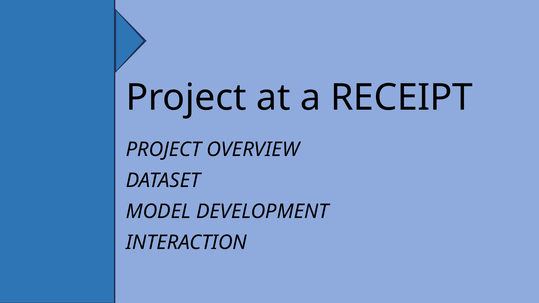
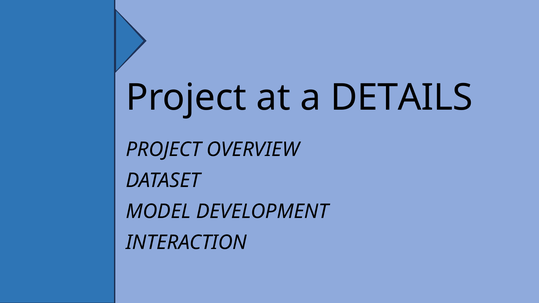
RECEIPT: RECEIPT -> DETAILS (402, 98)
